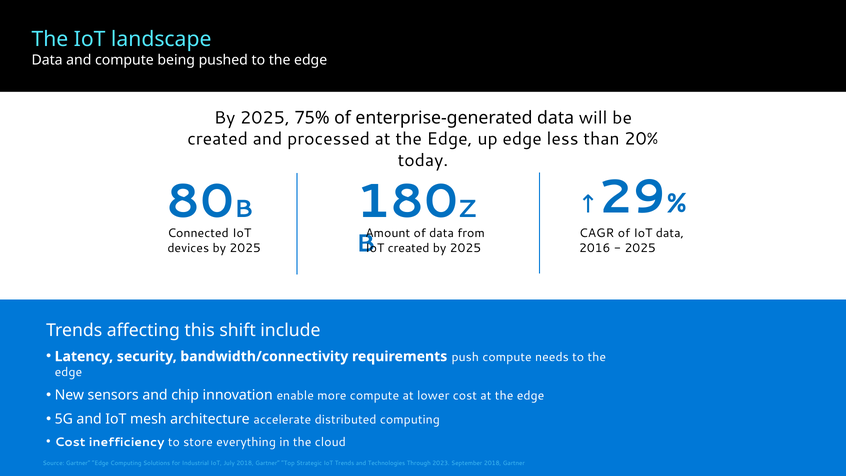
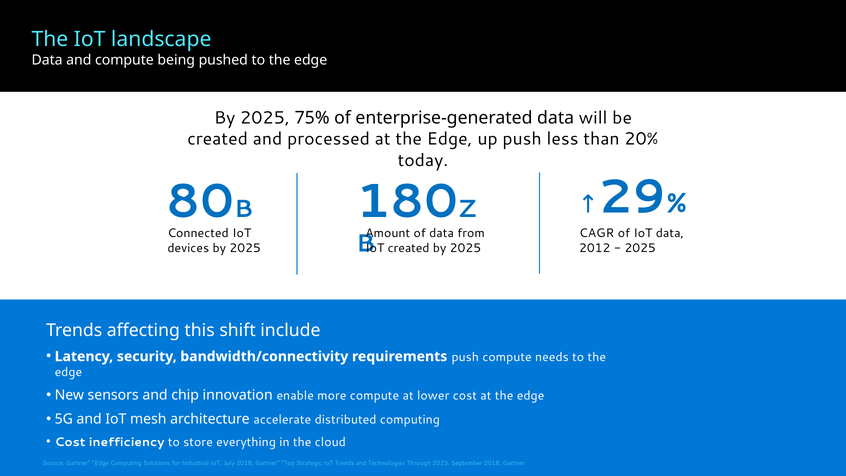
up edge: edge -> push (522, 139)
2016: 2016 -> 2012 (595, 248)
